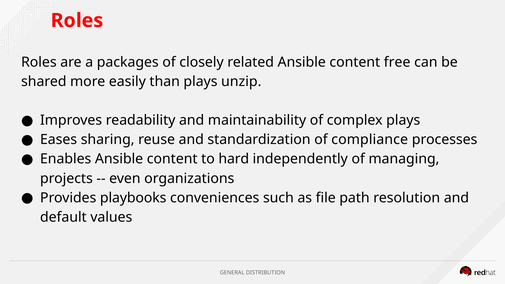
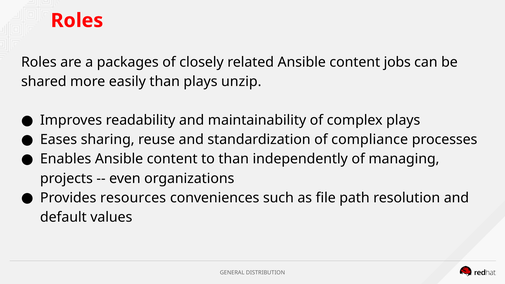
free: free -> jobs (397, 62)
to hard: hard -> than (234, 159)
playbooks: playbooks -> resources (133, 198)
